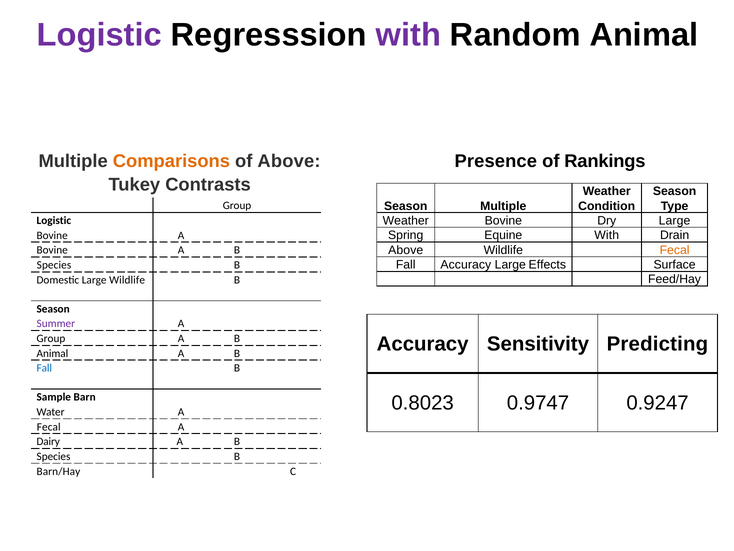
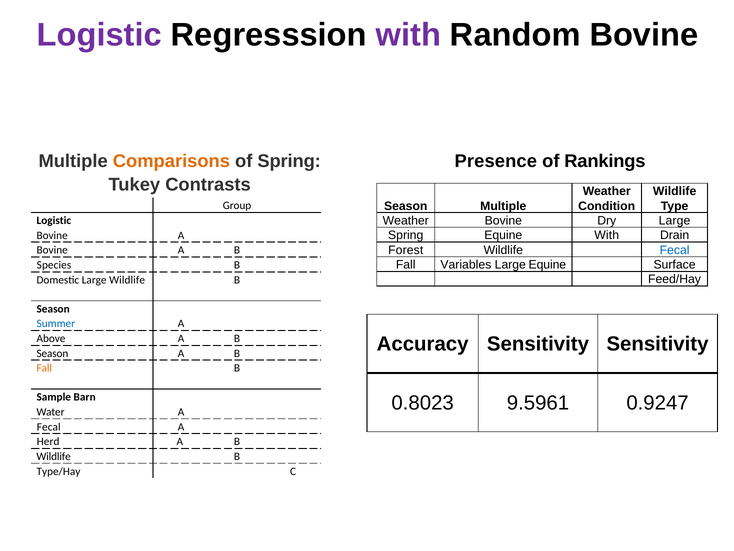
Random Animal: Animal -> Bovine (644, 35)
of Above: Above -> Spring (289, 161)
Season: Season -> Wildlife (675, 191)
Above: Above -> Forest (406, 250)
Fecal colour: orange -> blue (675, 250)
Fall Accuracy: Accuracy -> Variables (466, 265)
Large Effects: Effects -> Equine (547, 265)
Summer colour: purple -> blue (56, 323)
Group: Group -> Above (51, 338)
Sensitivity Predicting: Predicting -> Sensitivity (658, 344)
Animal: Animal -> Season (52, 353)
Fall colour: blue -> orange (44, 368)
0.9747: 0.9747 -> 9.5961 (538, 403)
Dairy: Dairy -> Herd (48, 441)
Species: Species -> Wildlife (54, 456)
Barn/Hay: Barn/Hay -> Type/Hay (58, 471)
